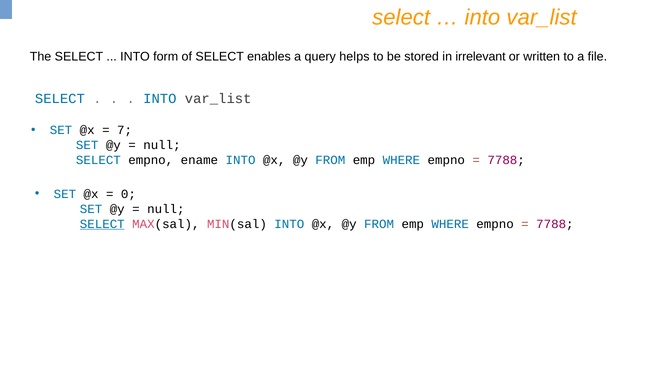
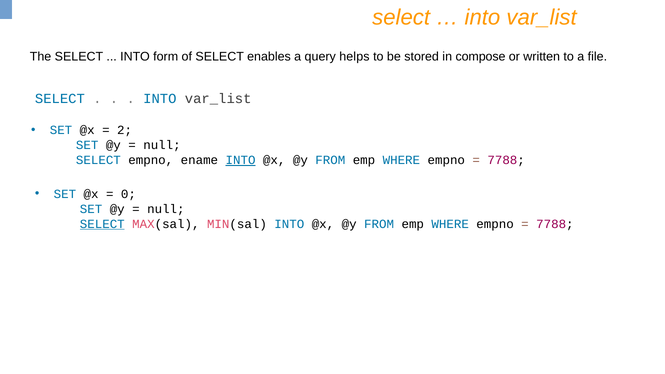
irrelevant: irrelevant -> compose (481, 57)
7: 7 -> 2 (125, 130)
INTO underline: none -> present (241, 160)
